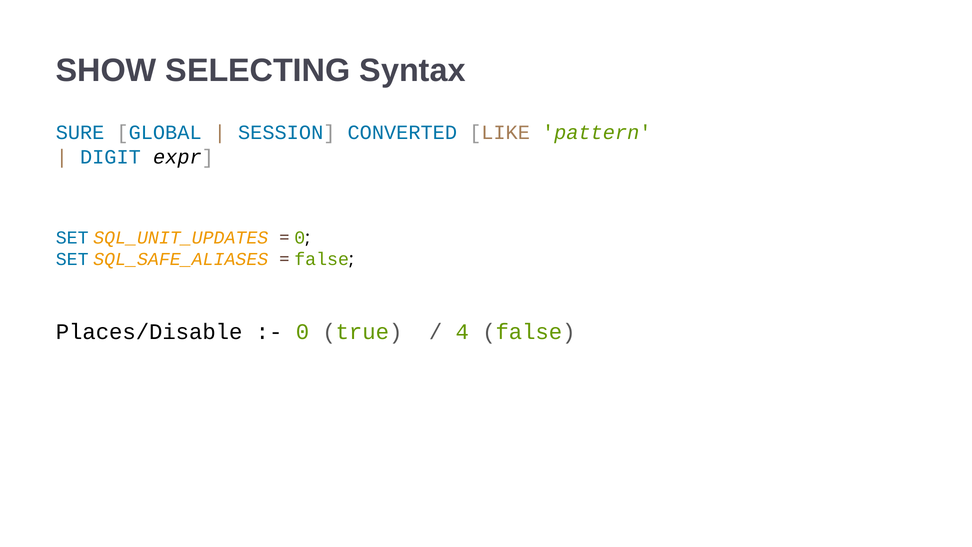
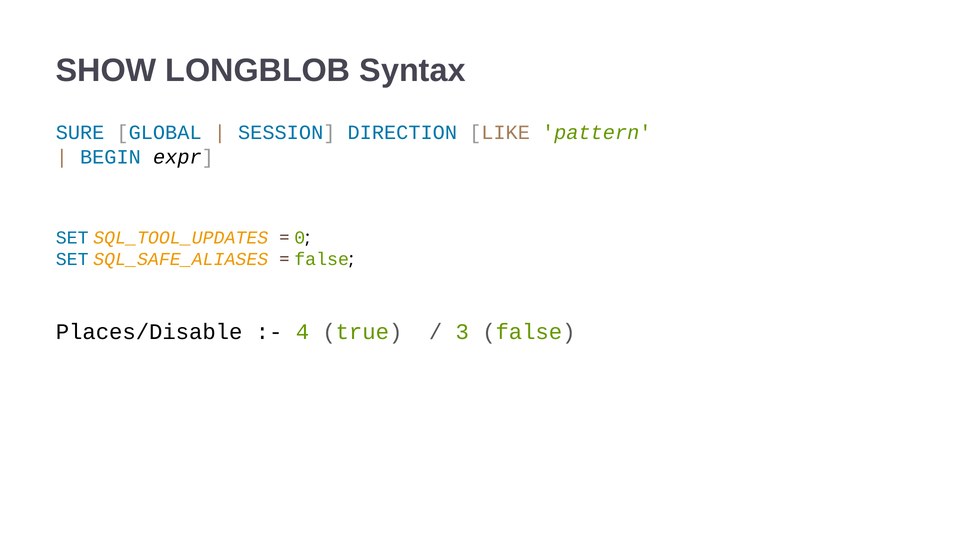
SELECTING: SELECTING -> LONGBLOB (258, 70)
CONVERTED: CONVERTED -> DIRECTION (402, 133)
DIGIT: DIGIT -> BEGIN (110, 157)
SQL_UNIT_UPDATES: SQL_UNIT_UPDATES -> SQL_TOOL_UPDATES (181, 237)
0: 0 -> 4 (303, 332)
4: 4 -> 3 (462, 332)
